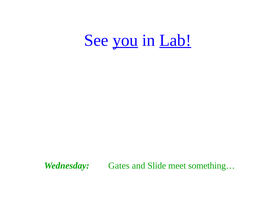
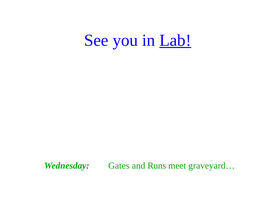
you underline: present -> none (125, 40)
Slide: Slide -> Runs (157, 166)
something…: something… -> graveyard… (212, 166)
